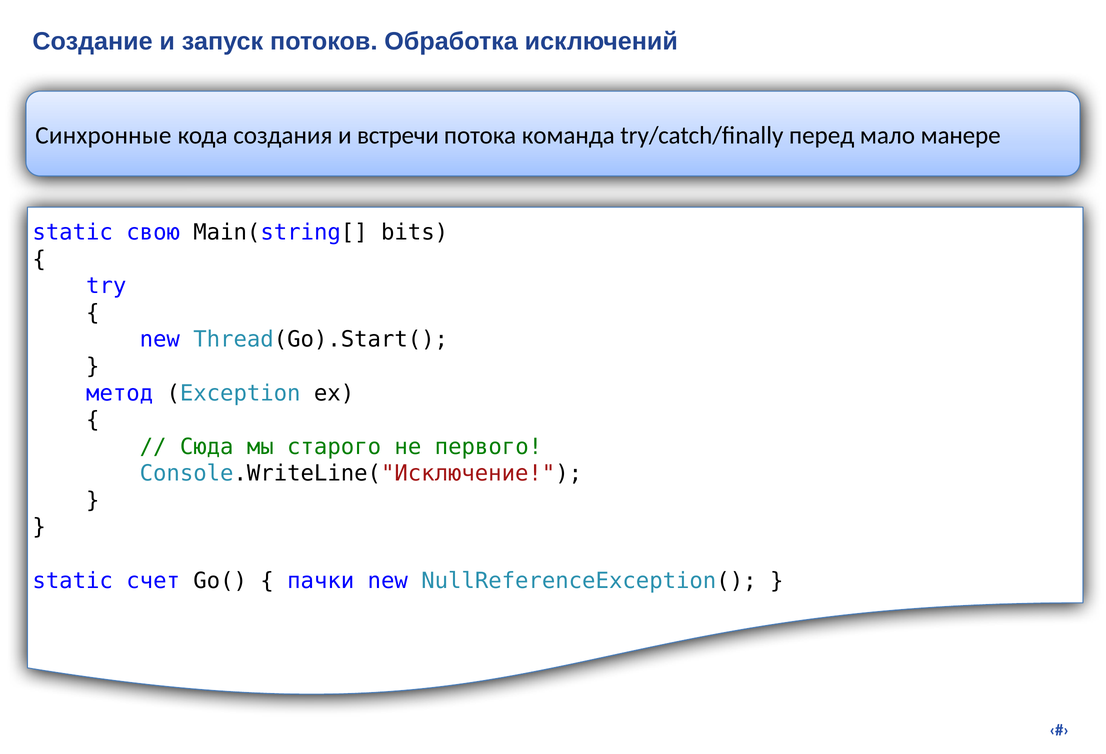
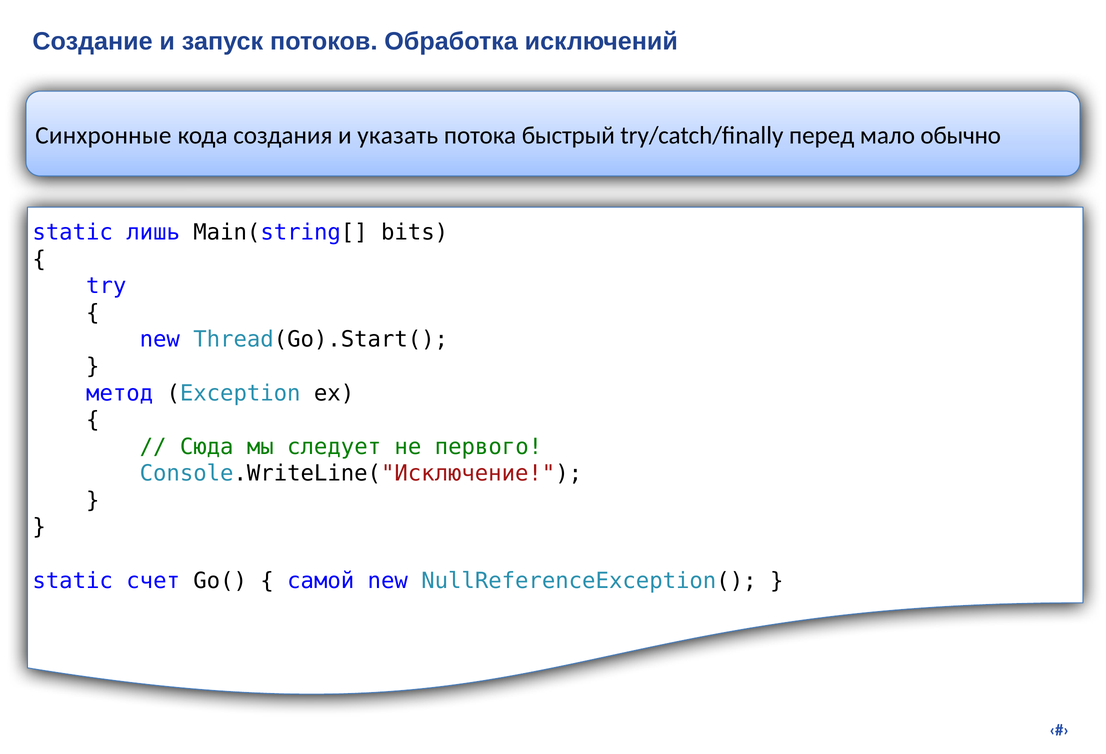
встречи: встречи -> указать (398, 135)
команда: команда -> быстрый (568, 135)
манере: манере -> обычно (961, 135)
свою: свою -> лишь (153, 232)
старого: старого -> следует (334, 447)
пачки: пачки -> самой (321, 581)
